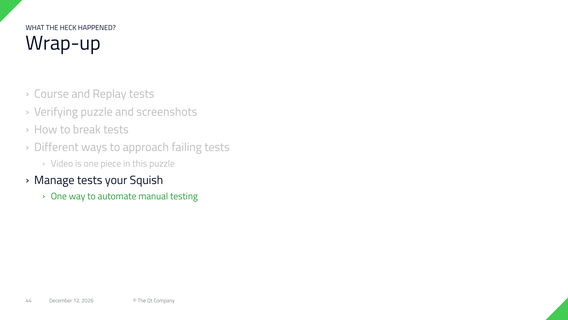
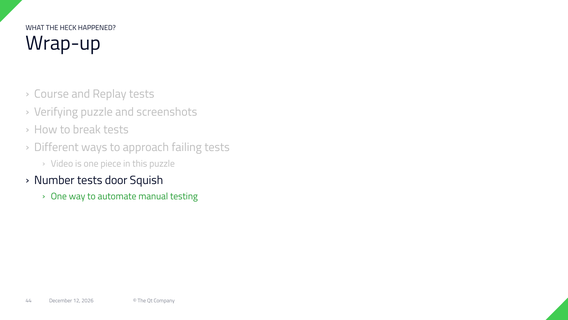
Manage: Manage -> Number (54, 180)
your: your -> door (116, 180)
